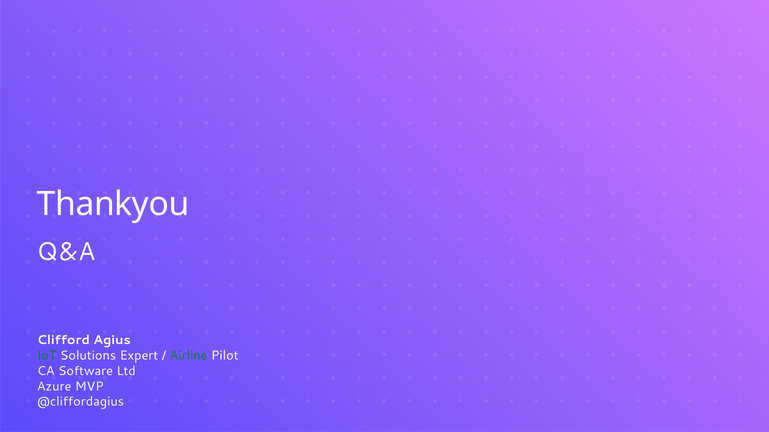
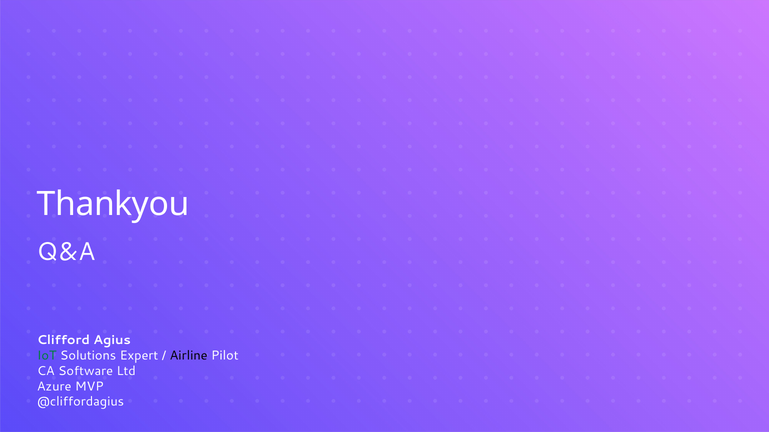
Airline colour: green -> black (189, 356)
